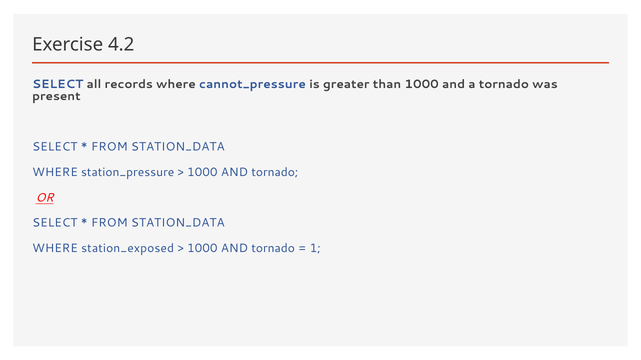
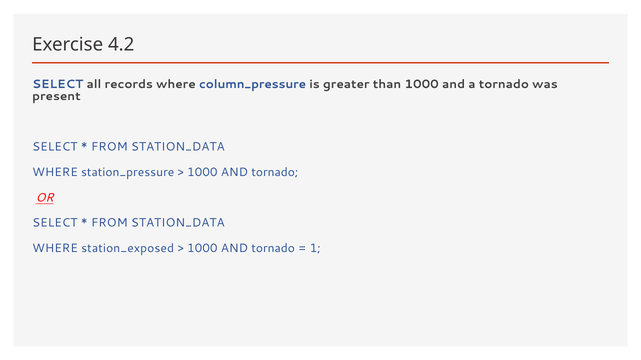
cannot_pressure: cannot_pressure -> column_pressure (253, 84)
